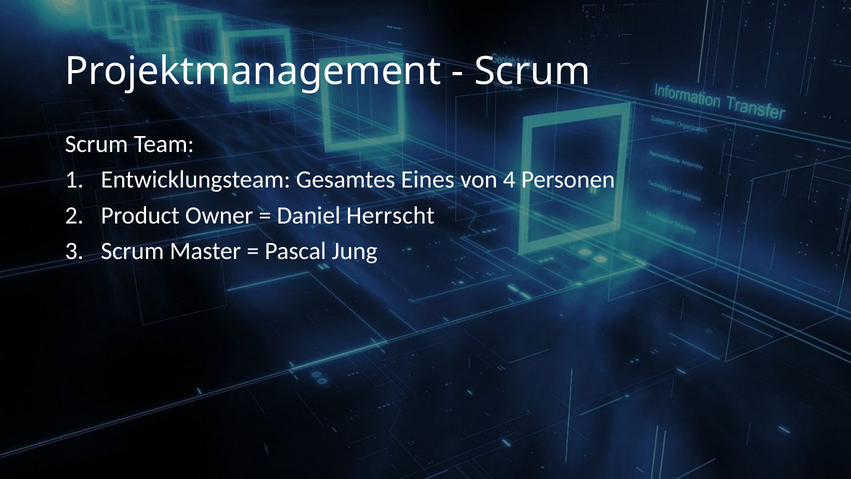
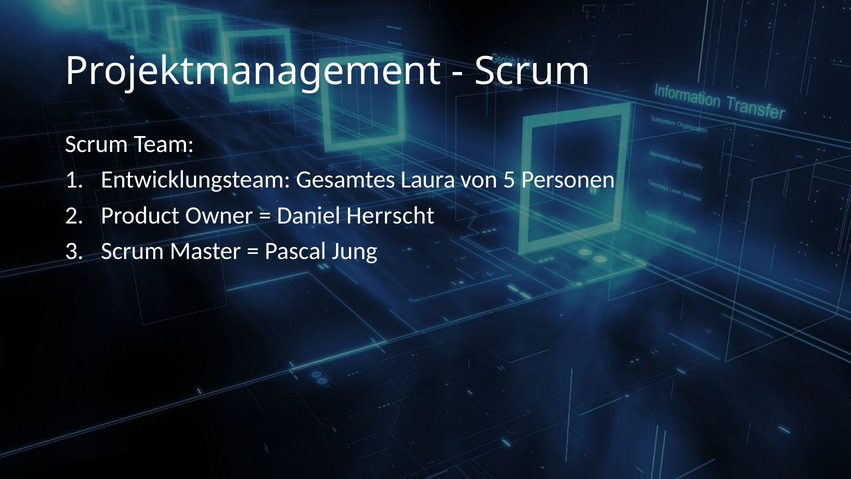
Eines: Eines -> Laura (428, 180)
4: 4 -> 5 (509, 180)
